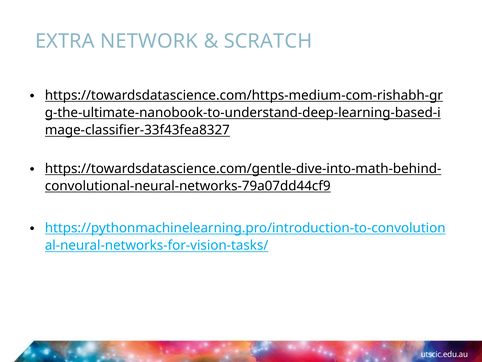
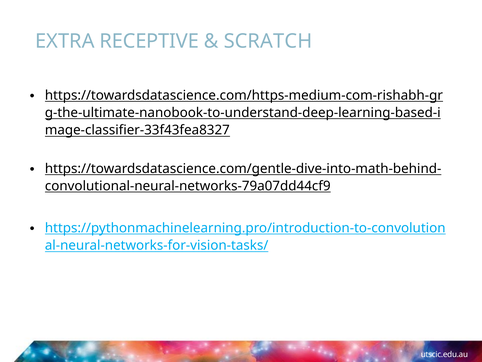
NETWORK: NETWORK -> RECEPTIVE (149, 41)
